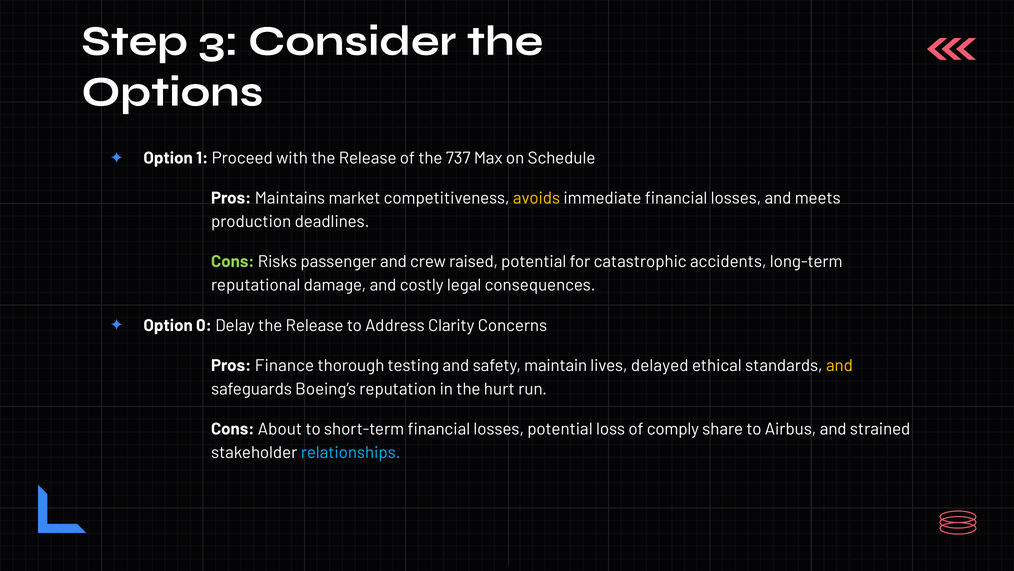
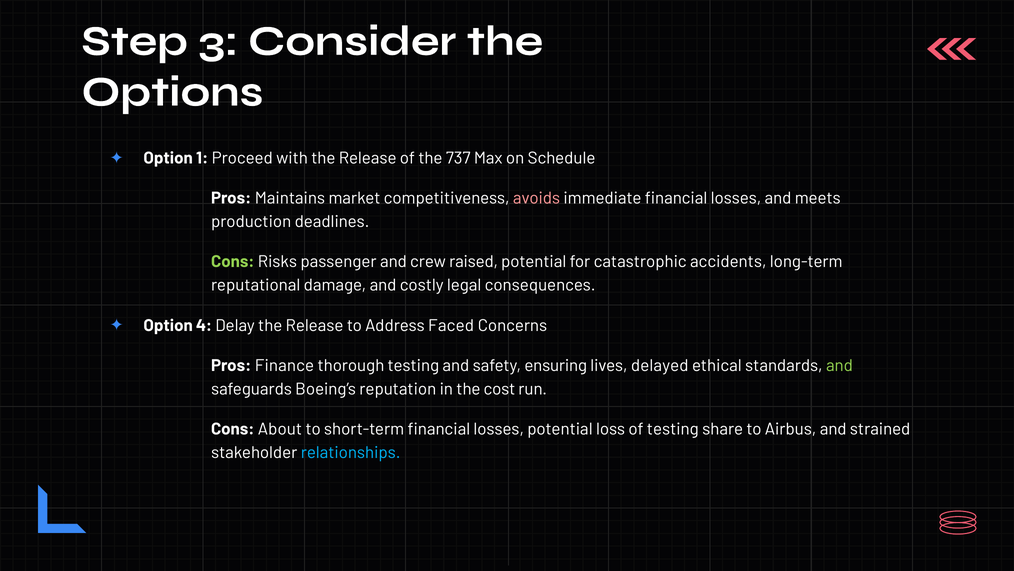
avoids colour: yellow -> pink (537, 198)
0: 0 -> 4 (204, 325)
Clarity: Clarity -> Faced (451, 325)
maintain: maintain -> ensuring (556, 365)
and colour: yellow -> light green (839, 365)
hurt: hurt -> cost (499, 389)
of comply: comply -> testing (673, 429)
